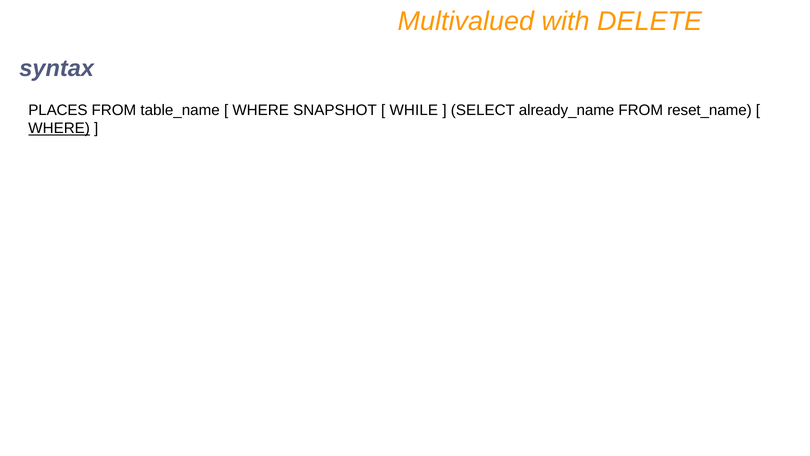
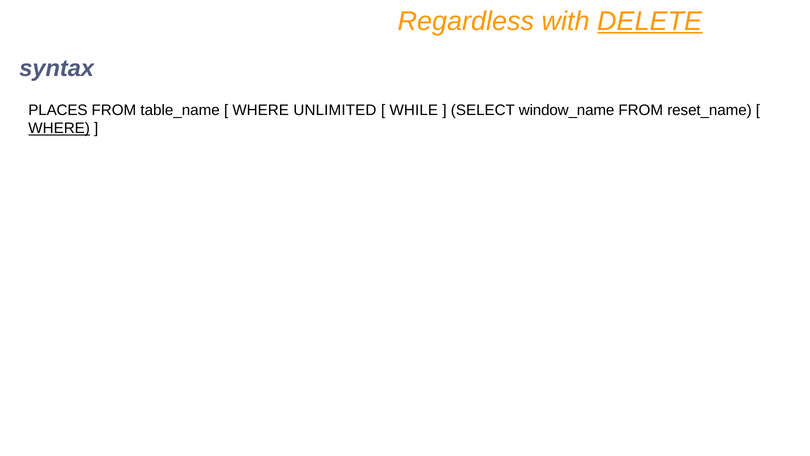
Multivalued: Multivalued -> Regardless (466, 21)
DELETE underline: none -> present (650, 21)
SNAPSHOT: SNAPSHOT -> UNLIMITED (335, 110)
already_name: already_name -> window_name (567, 110)
